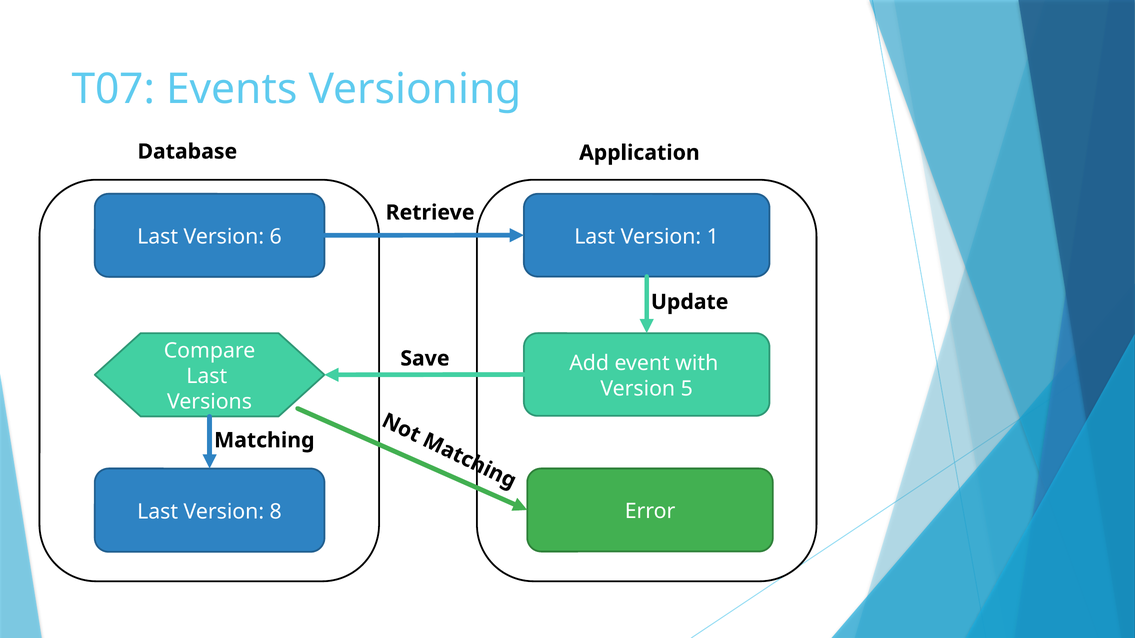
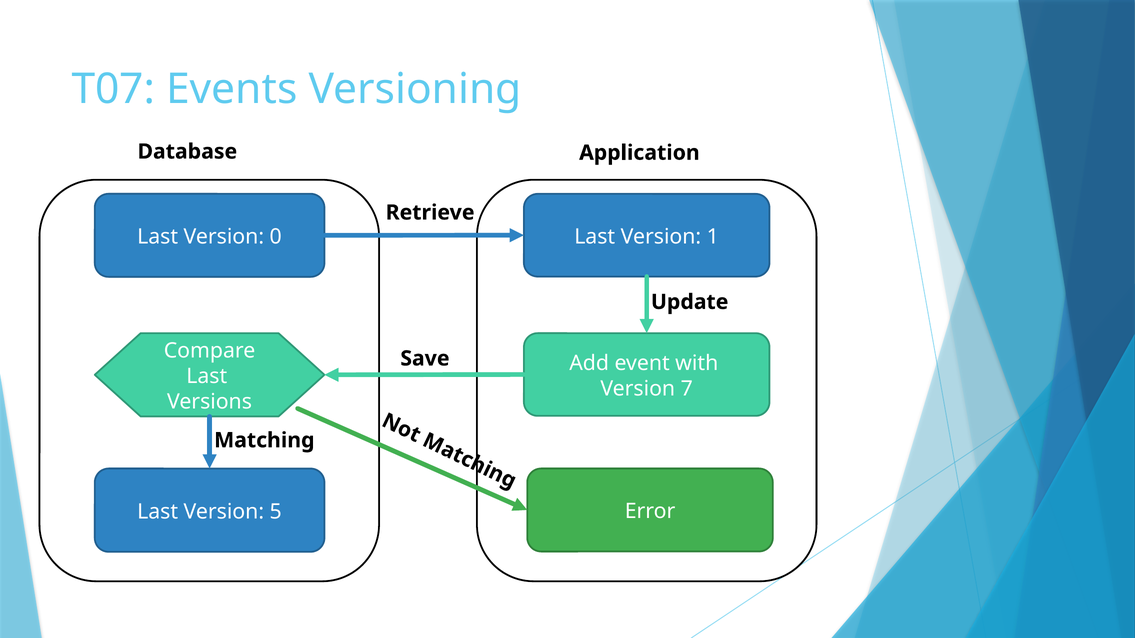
6: 6 -> 0 (276, 237)
5: 5 -> 7 (687, 389)
8: 8 -> 5 (276, 512)
